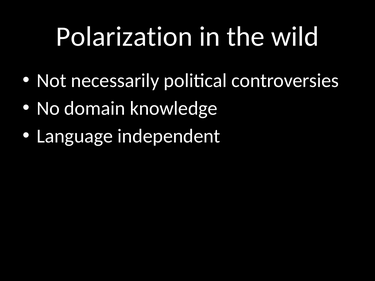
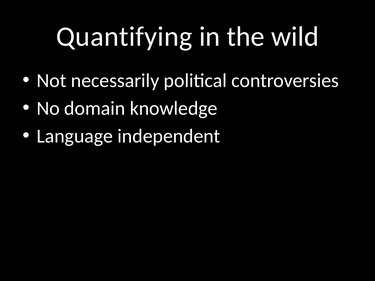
Polarization: Polarization -> Quantifying (124, 37)
